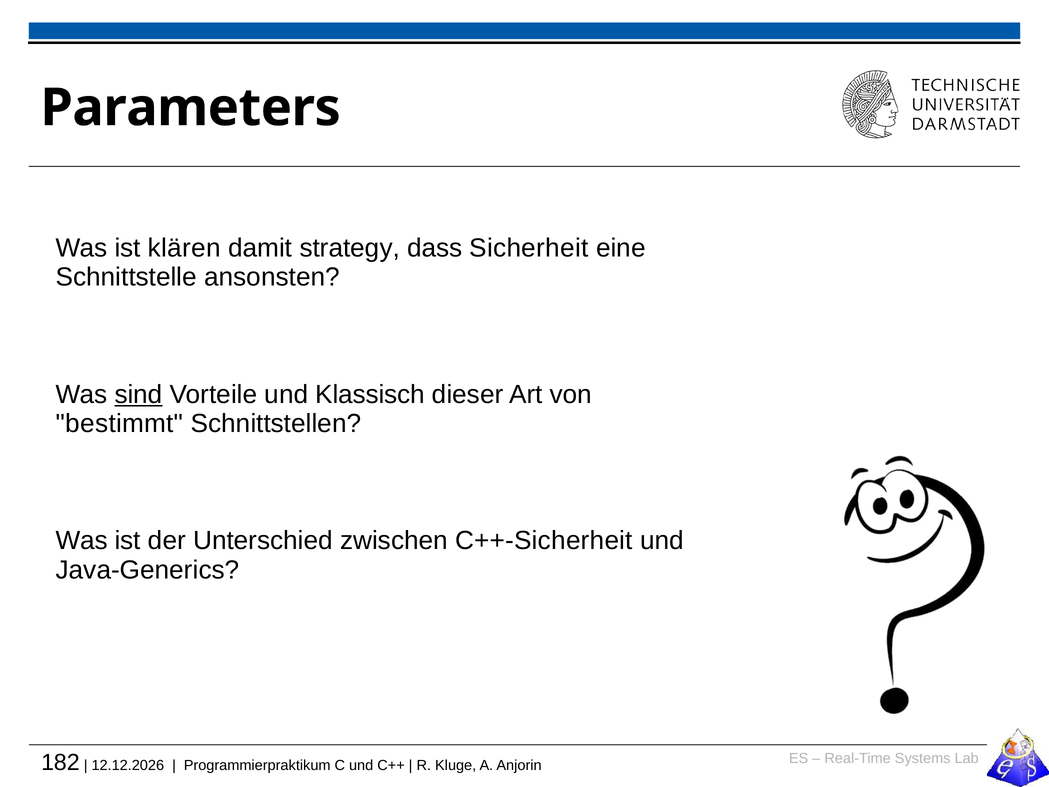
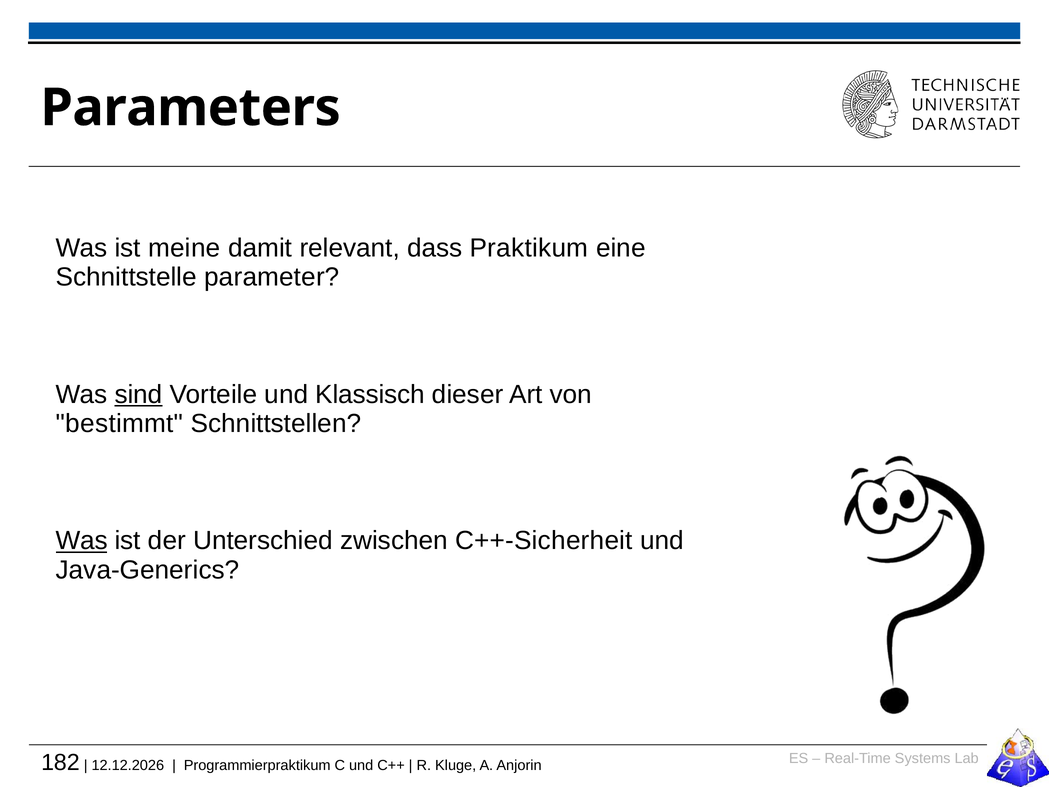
klären: klären -> meine (184, 248)
strategy: strategy -> relevant (350, 248)
Sicherheit: Sicherheit -> Praktikum (529, 248)
ansonsten: ansonsten -> parameter (272, 277)
Was underline: none -> present (82, 541)
